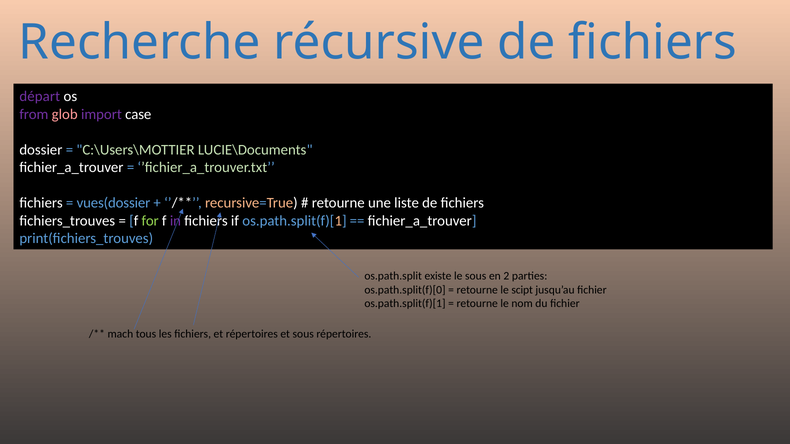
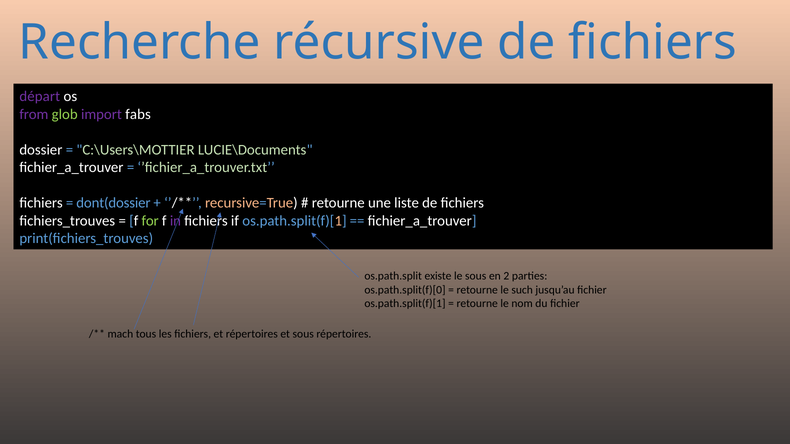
glob colour: pink -> light green (65, 114)
case: case -> fabs (138, 114)
vues(dossier: vues(dossier -> dont(dossier (113, 203)
scipt: scipt -> such (522, 290)
